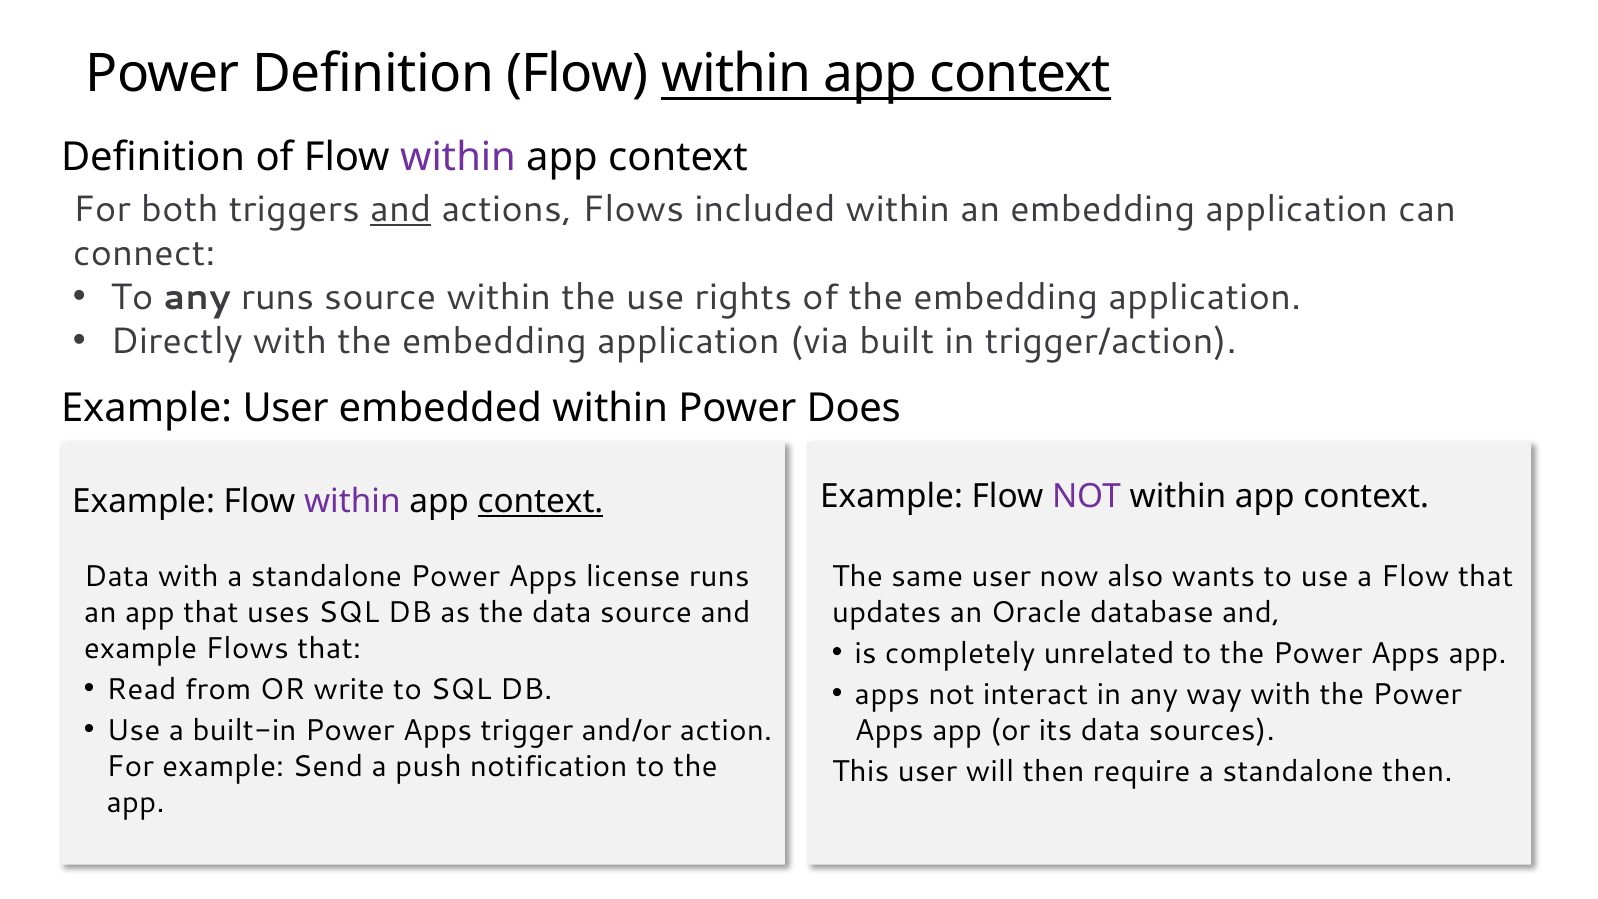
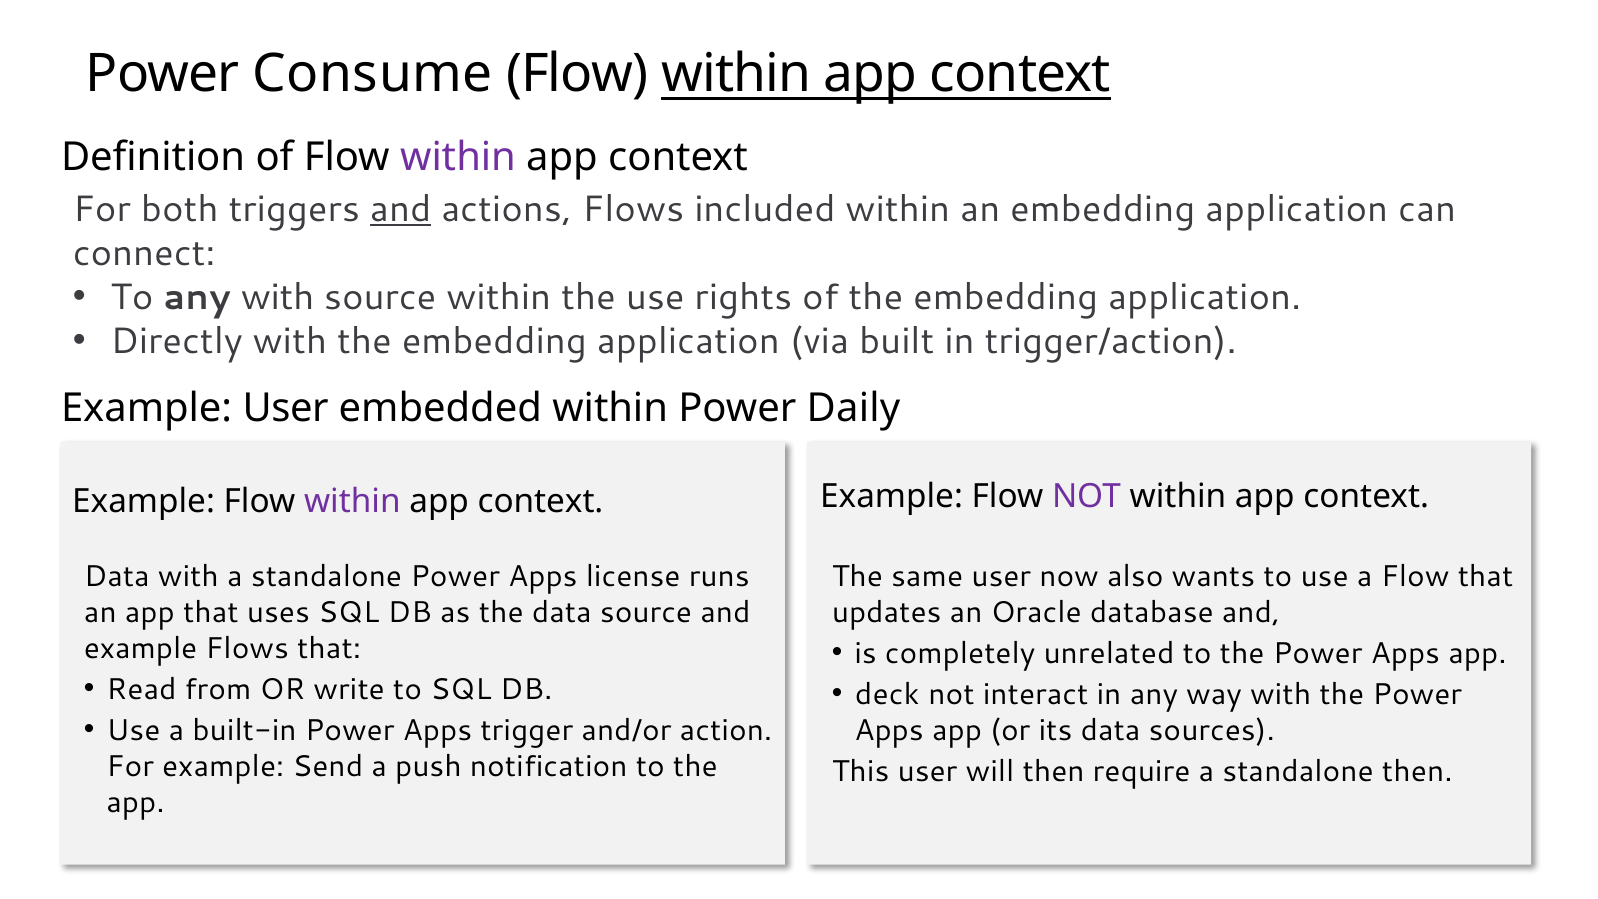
Power Definition: Definition -> Consume (373, 74)
any runs: runs -> with (278, 297)
Does: Does -> Daily (854, 408)
context underline: present -> none (541, 501)
apps: apps -> deck (887, 694)
